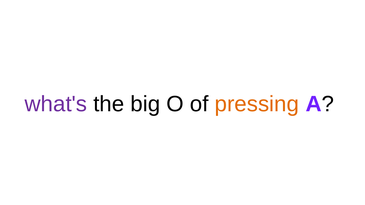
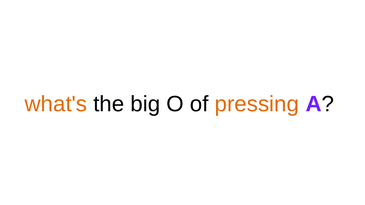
what's colour: purple -> orange (56, 104)
